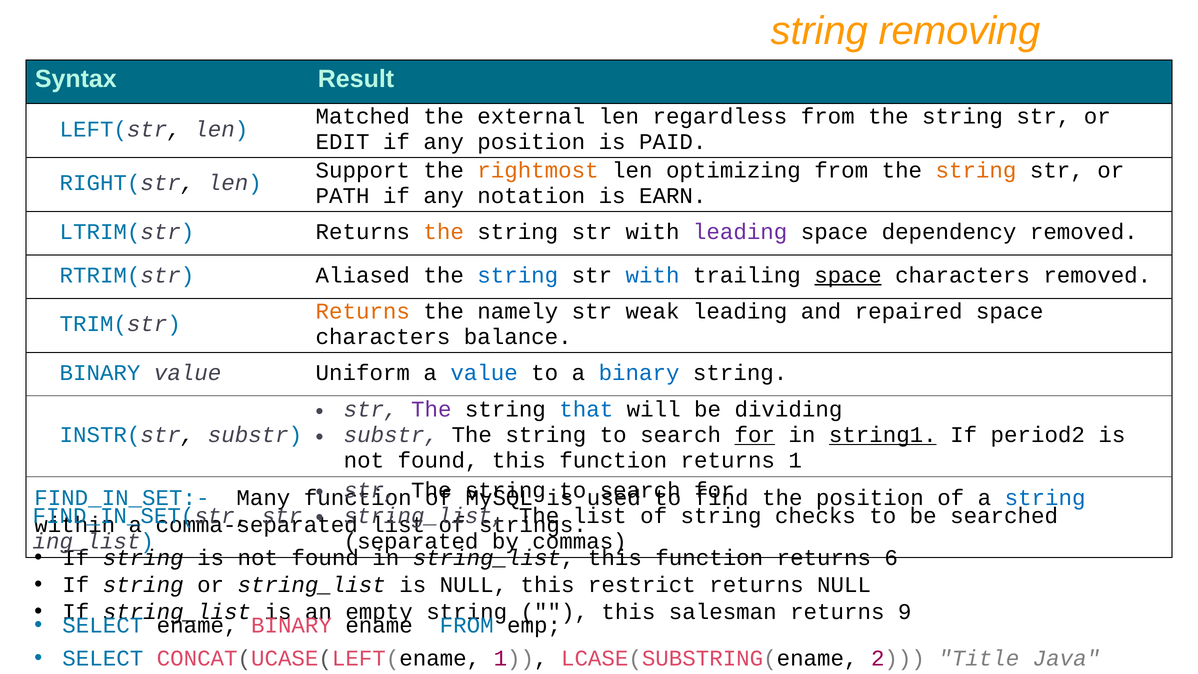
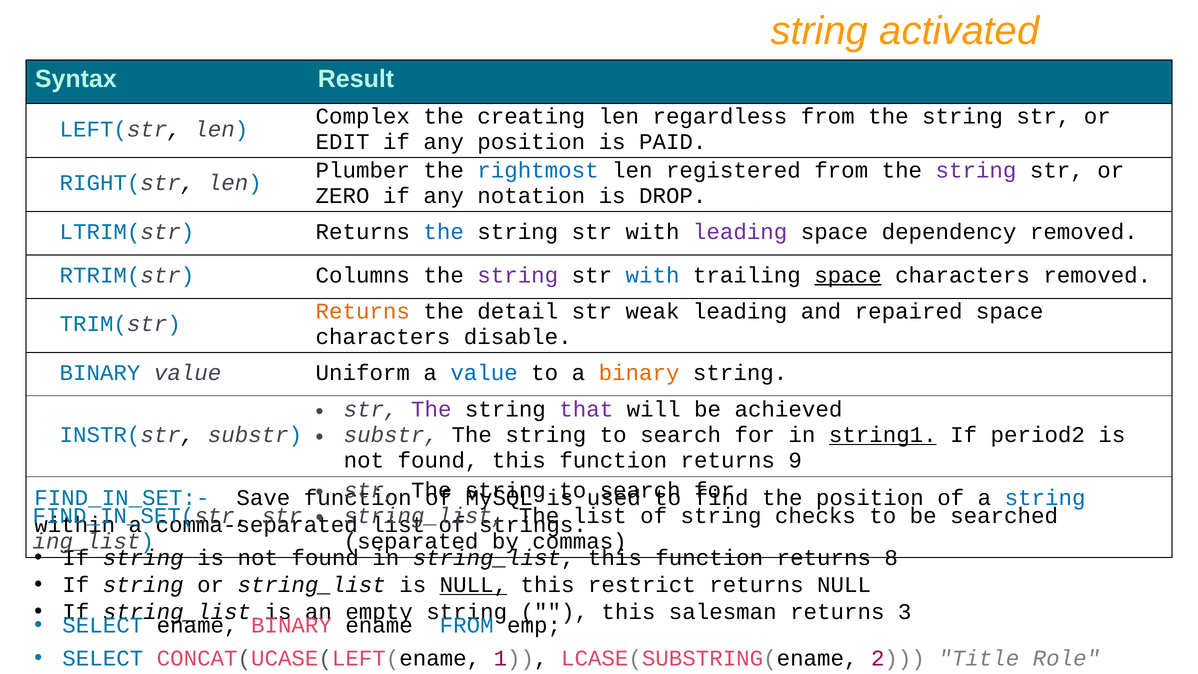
removing: removing -> activated (959, 31)
Matched: Matched -> Complex (363, 116)
external: external -> creating (531, 116)
Support: Support -> Plumber (363, 170)
rightmost colour: orange -> blue (538, 170)
optimizing: optimizing -> registered (733, 170)
string colour: orange -> purple (976, 170)
PATH: PATH -> ZERO (343, 196)
EARN: EARN -> DROP (673, 196)
the colour: orange -> blue (444, 232)
Aliased: Aliased -> Columns (363, 275)
string colour: blue -> purple (518, 275)
namely: namely -> detail (518, 311)
balance: balance -> disable (518, 337)
binary colour: blue -> orange (639, 373)
that colour: blue -> purple (586, 409)
dividing: dividing -> achieved (788, 409)
for underline: present -> none (755, 435)
returns 1: 1 -> 9 (795, 460)
Many: Many -> Save (263, 498)
6: 6 -> 8 (891, 558)
NULL underline: none -> present (473, 585)
9: 9 -> 3 (905, 612)
Java: Java -> Role (1066, 658)
